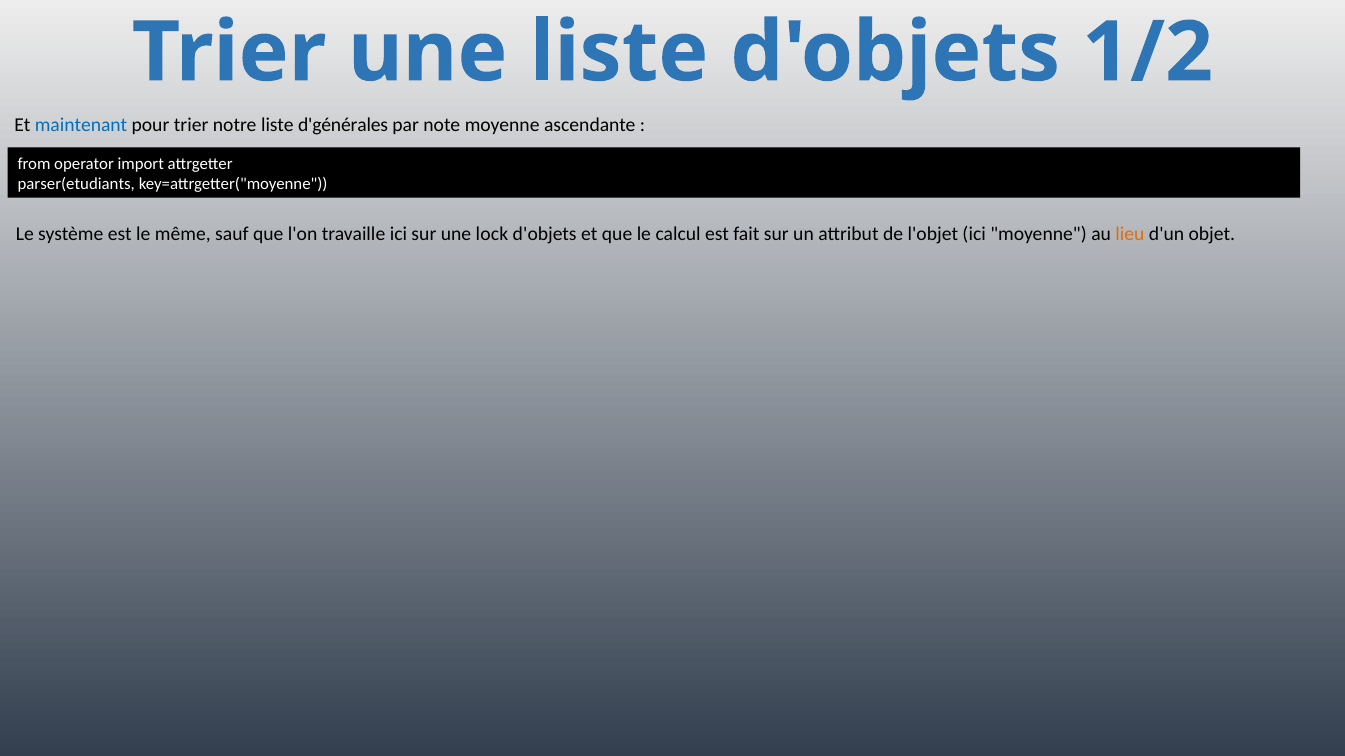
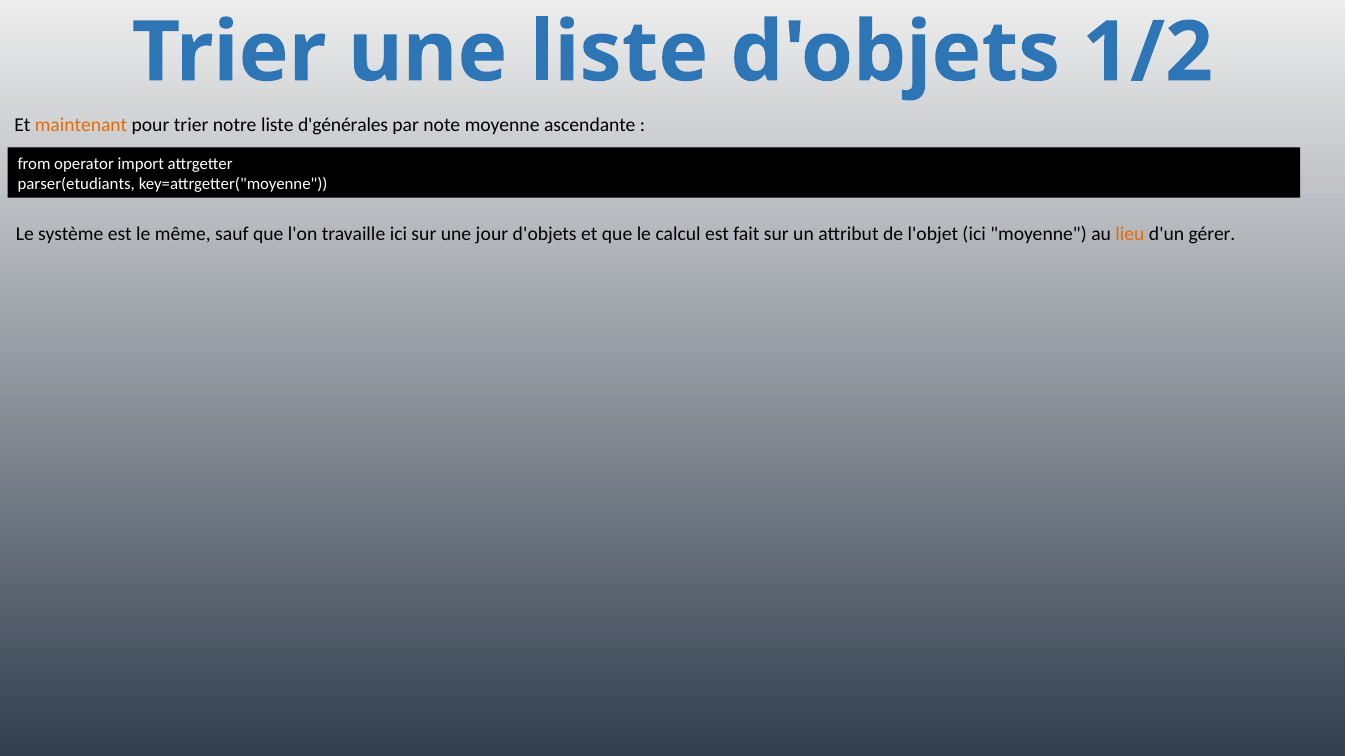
maintenant colour: blue -> orange (81, 125)
lock: lock -> jour (492, 234)
objet: objet -> gérer (1212, 234)
